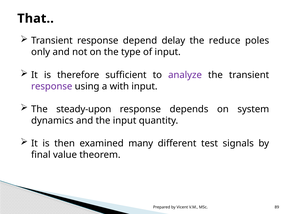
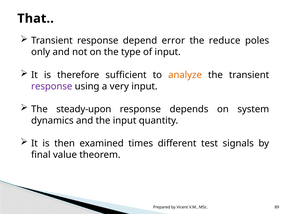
delay: delay -> error (173, 41)
analyze colour: purple -> orange (185, 75)
with: with -> very (119, 86)
many: many -> times (141, 144)
